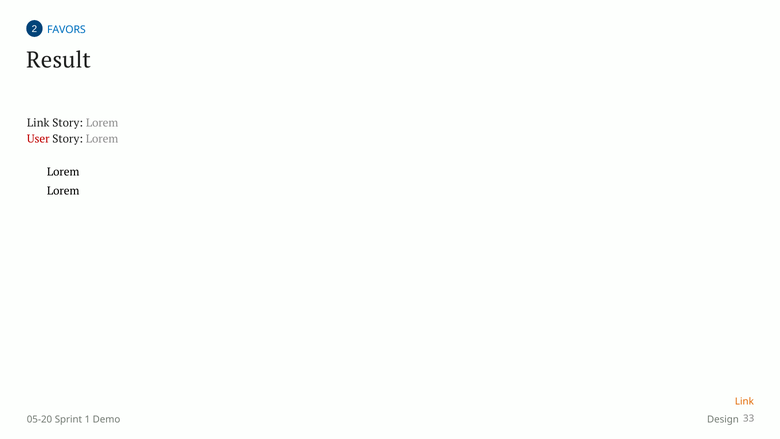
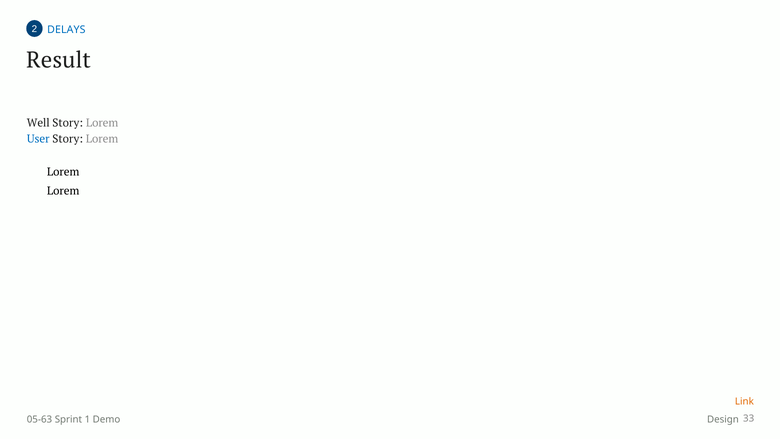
FAVORS: FAVORS -> DELAYS (66, 30)
Link: Link -> Well (38, 123)
User colour: red -> blue (38, 139)
05-20: 05-20 -> 05-63 (39, 419)
